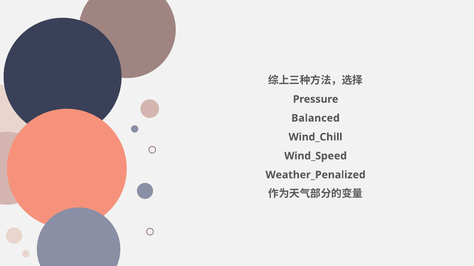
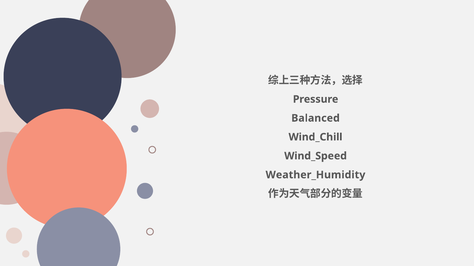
Weather_Penalized: Weather_Penalized -> Weather_Humidity (315, 175)
